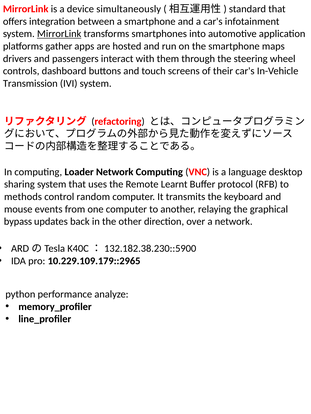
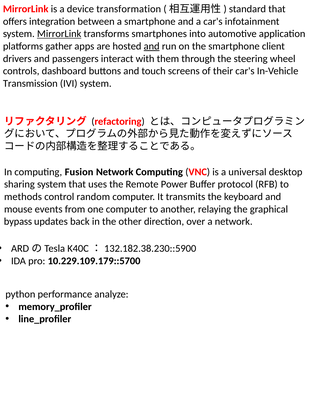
simultaneously: simultaneously -> transformation (129, 9)
and underline: none -> present (152, 46)
maps: maps -> client (273, 46)
Loader: Loader -> Fusion (79, 172)
language: language -> universal (247, 172)
Learnt: Learnt -> Power (174, 185)
10.229.109.179::2965: 10.229.109.179::2965 -> 10.229.109.179::5700 (94, 261)
